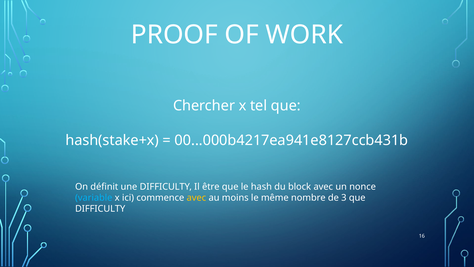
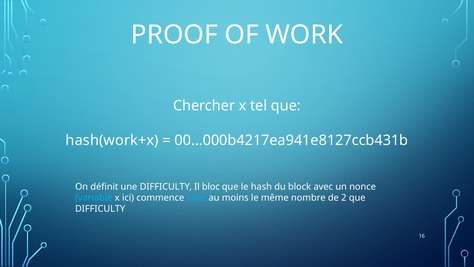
hash(stake+x: hash(stake+x -> hash(work+x (112, 140)
être: être -> bloc (211, 187)
avec colour: yellow -> light blue (196, 198)
3: 3 -> 2 (344, 198)
